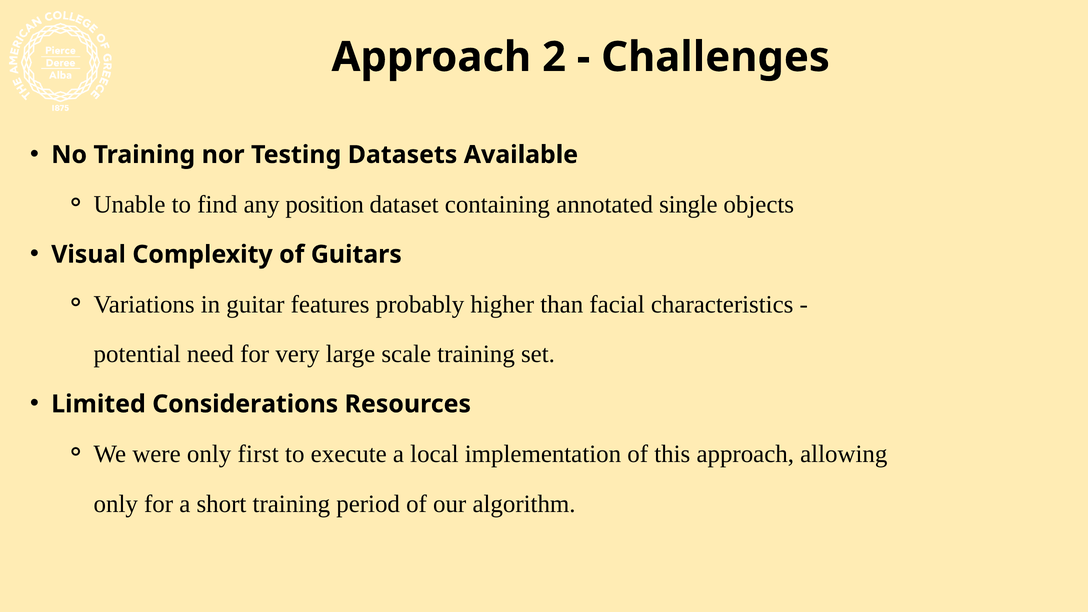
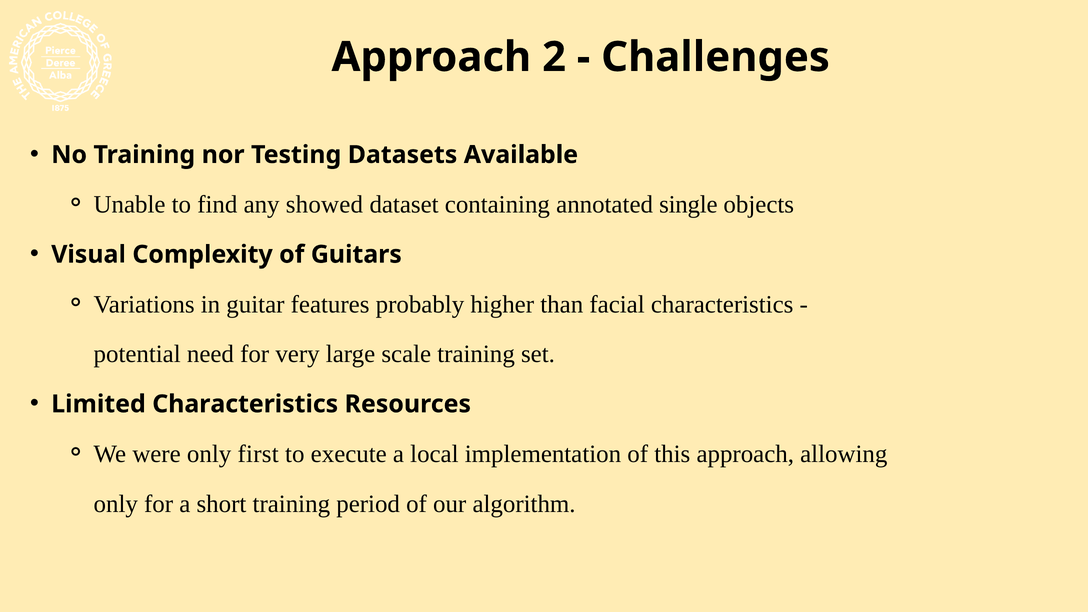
position: position -> showed (324, 205)
Limited Considerations: Considerations -> Characteristics (245, 404)
